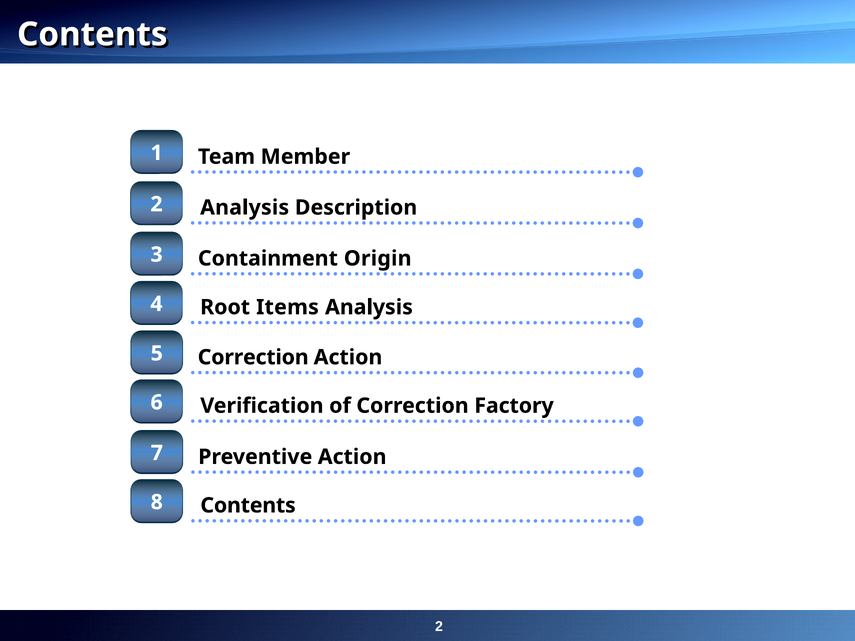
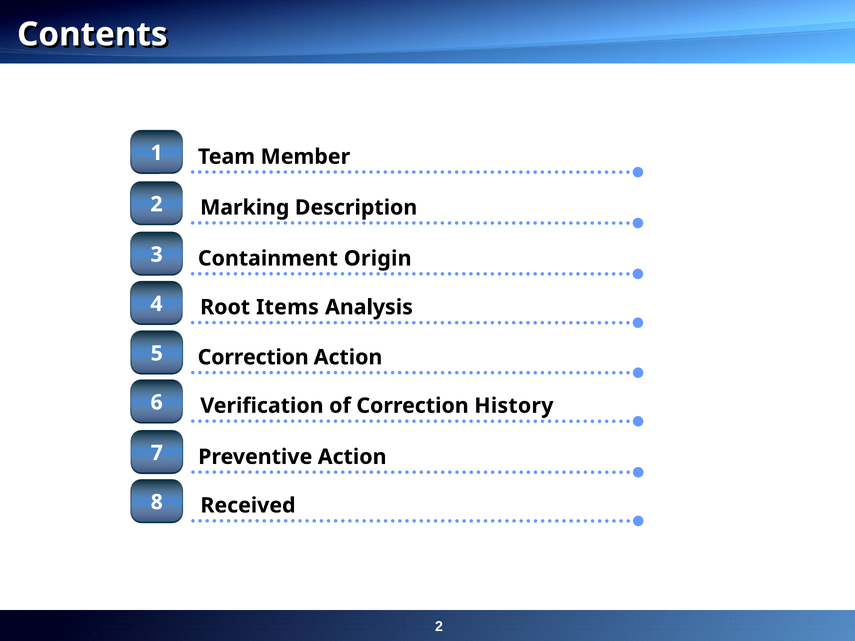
Analysis: Analysis -> Marking (245, 208)
Factory: Factory -> History (514, 406)
Contents: Contents -> Received (248, 506)
